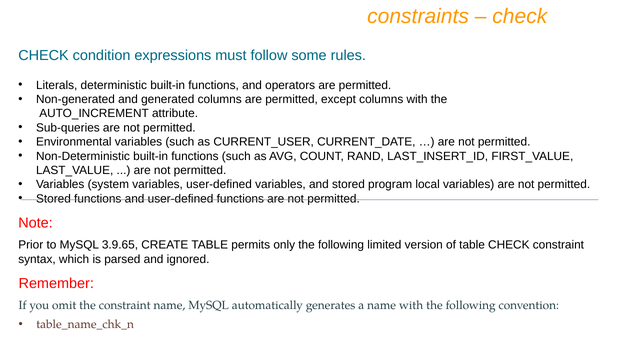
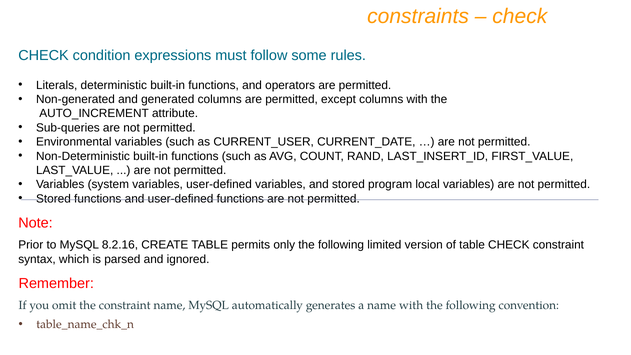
3.9.65: 3.9.65 -> 8.2.16 (120, 245)
